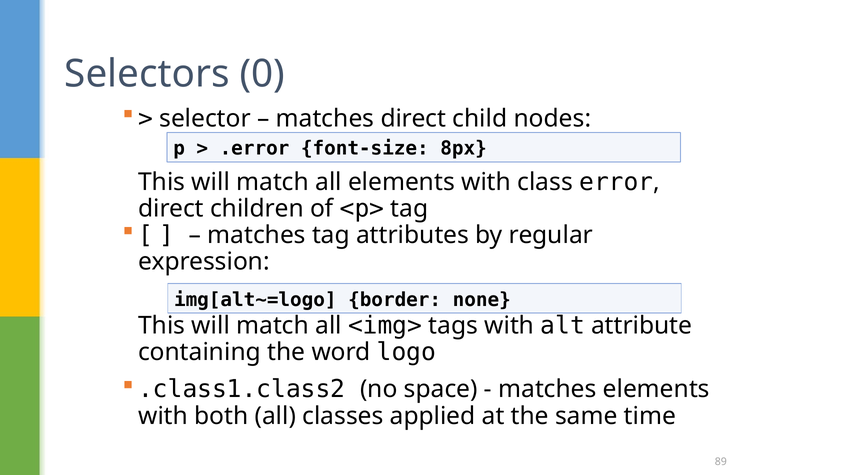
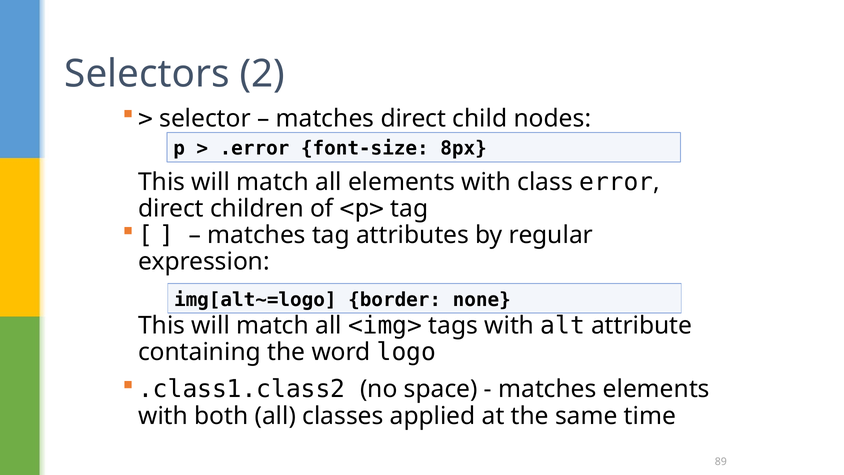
0: 0 -> 2 (262, 74)
